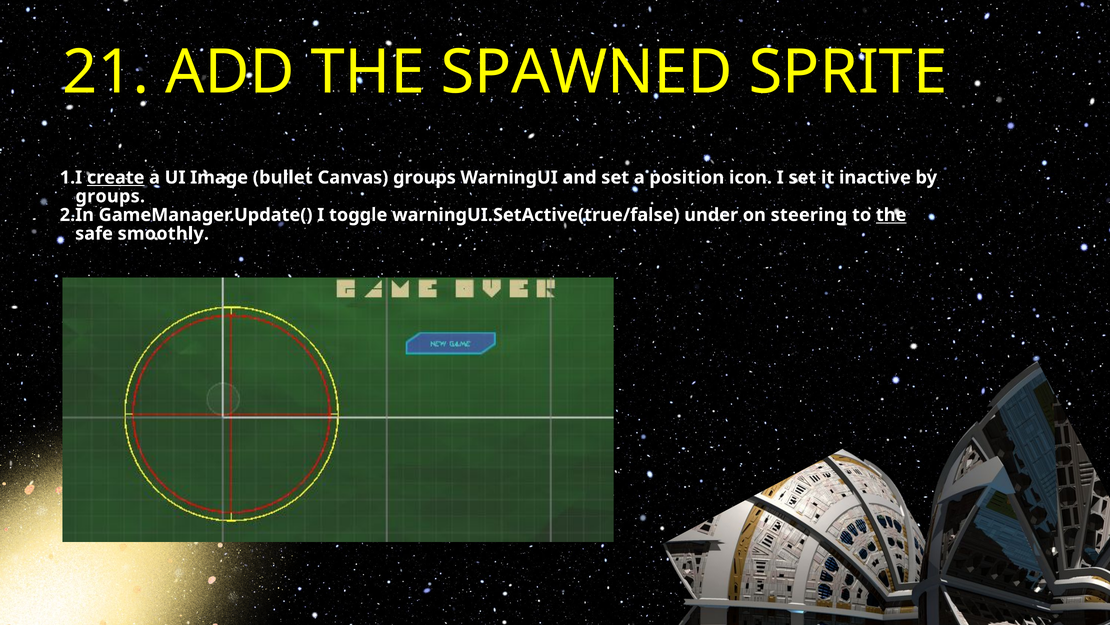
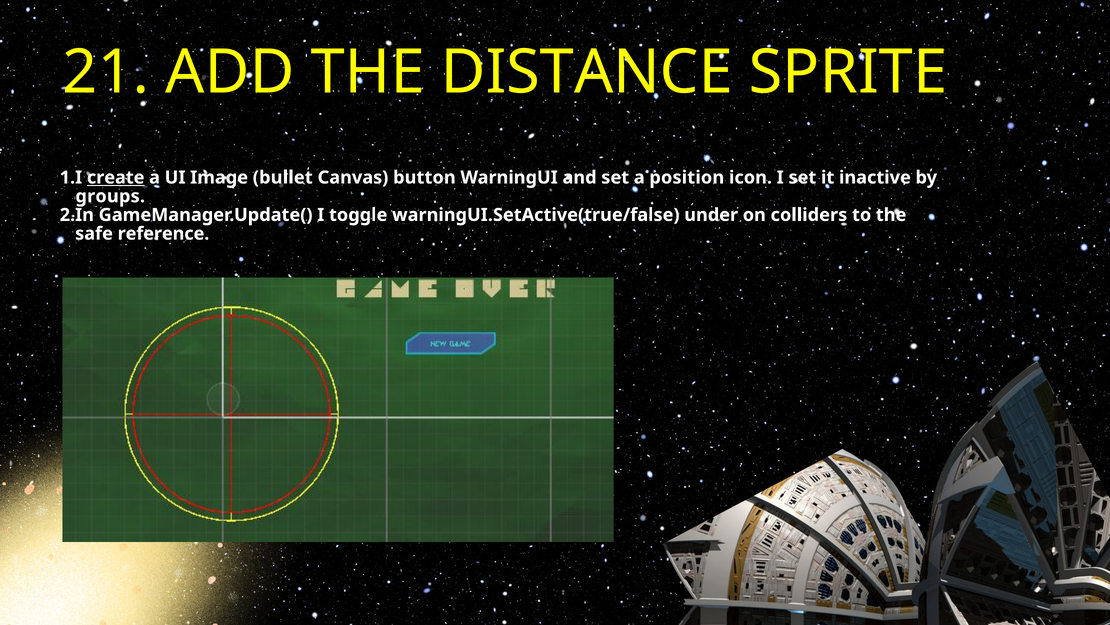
SPAWNED: SPAWNED -> DISTANCE (587, 72)
Canvas groups: groups -> button (424, 177)
steering: steering -> colliders (809, 215)
the underline: present -> none (891, 215)
smoothly: smoothly -> reference (163, 233)
